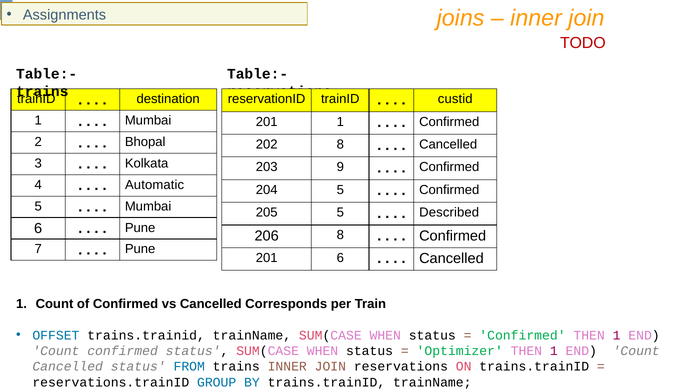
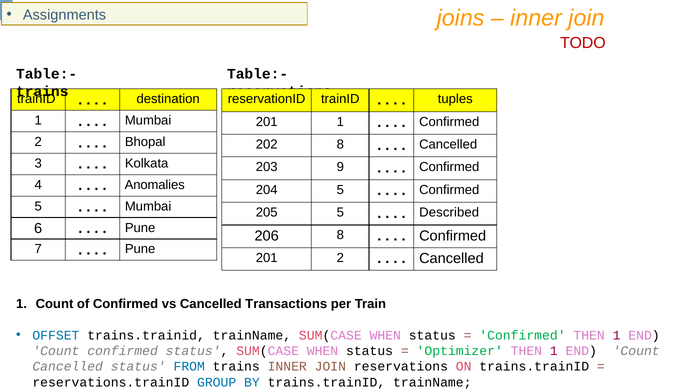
custid: custid -> tuples (455, 99)
Automatic: Automatic -> Anomalies (155, 185)
201 6: 6 -> 2 (340, 258)
Corresponds: Corresponds -> Transactions (286, 304)
